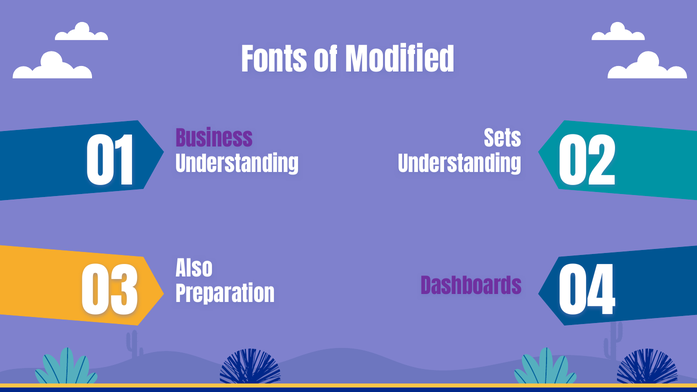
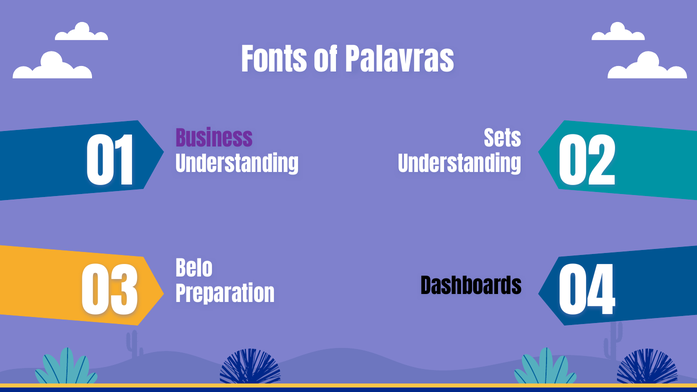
Modified: Modified -> Palavras (400, 62)
Also: Also -> Belo (194, 270)
Dashboards colour: purple -> black (471, 287)
